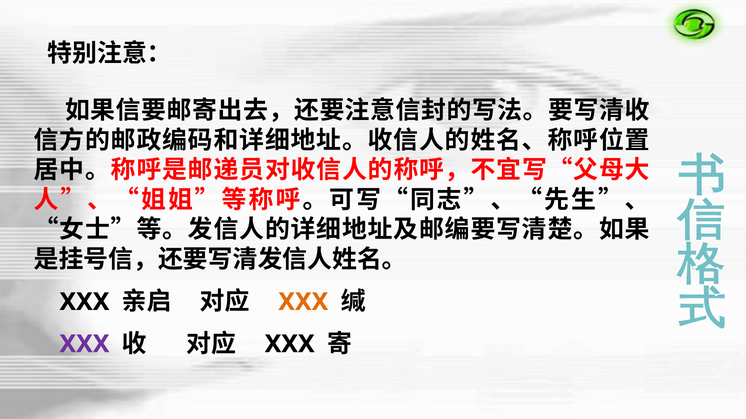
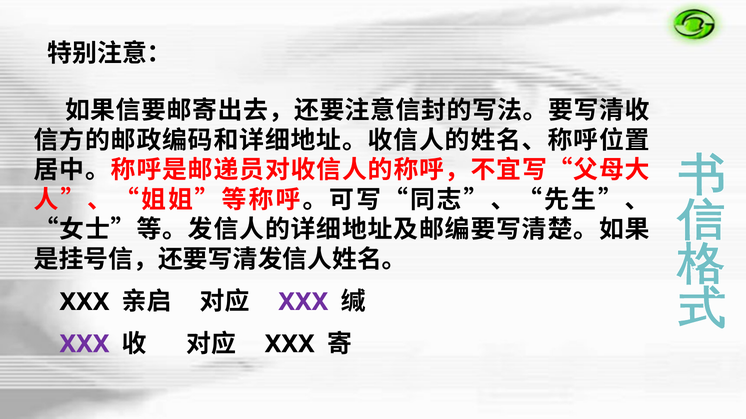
XXX colour: orange -> purple (303, 302)
